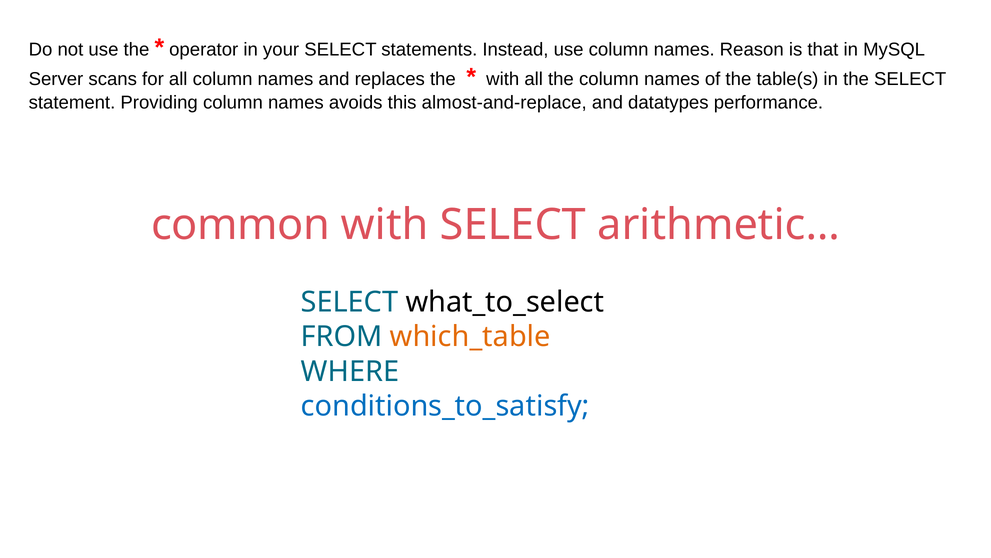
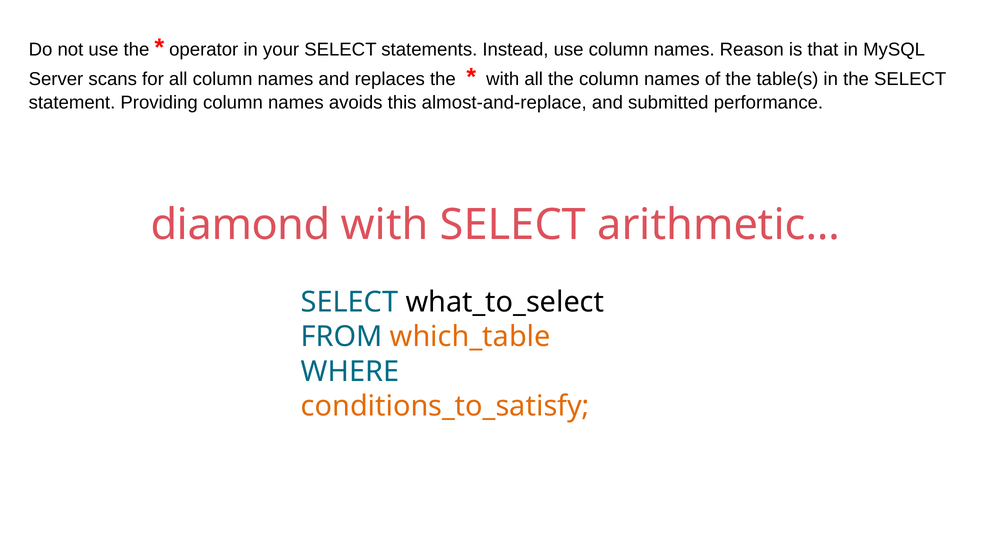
datatypes: datatypes -> submitted (668, 103)
common: common -> diamond (241, 225)
conditions_to_satisfy colour: blue -> orange (445, 406)
